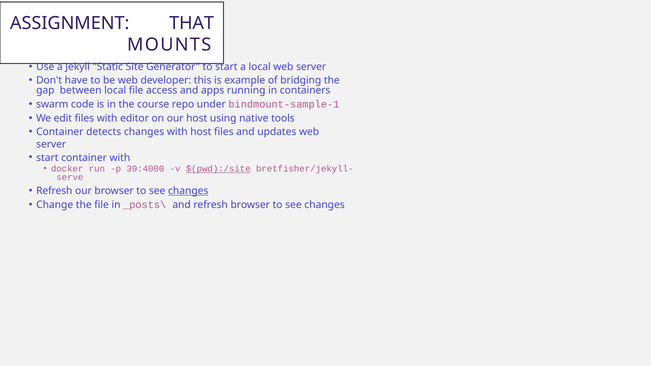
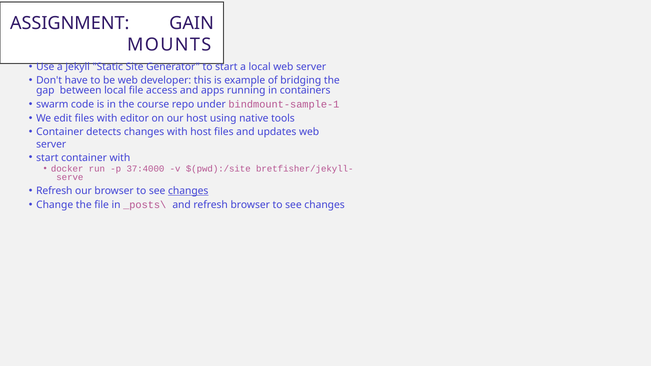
THAT: THAT -> GAIN (192, 23)
39:4000: 39:4000 -> 37:4000 (145, 169)
$(pwd):/site underline: present -> none (218, 169)
